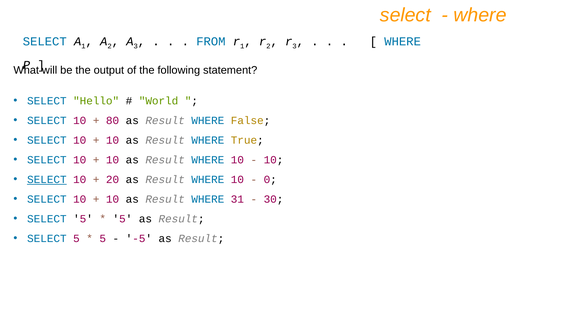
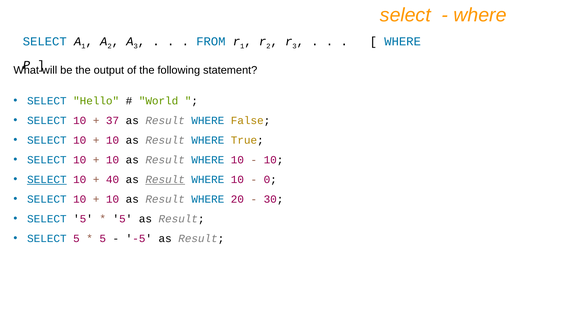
80: 80 -> 37 (113, 121)
20: 20 -> 40 (113, 180)
Result underline: none -> present (165, 180)
31: 31 -> 20 (237, 200)
